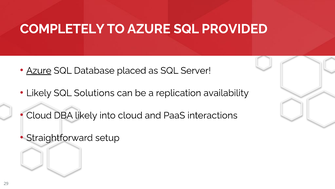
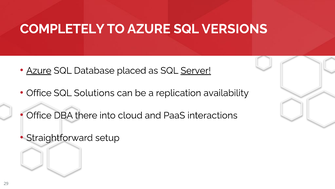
PROVIDED: PROVIDED -> VERSIONS (235, 29)
Server underline: none -> present (196, 70)
Likely: Likely -> Office (39, 93)
Cloud: Cloud -> Office (39, 115)
DBA likely: likely -> there (86, 115)
